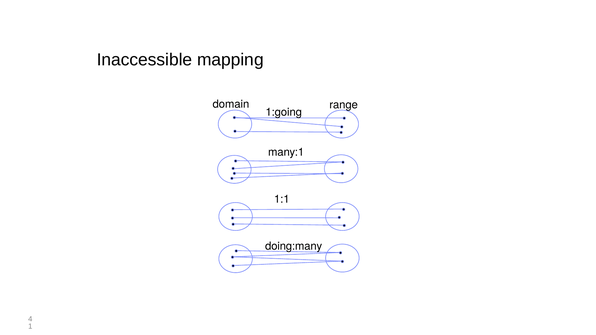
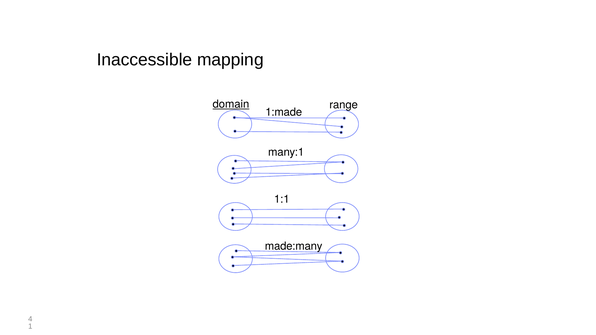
domain underline: none -> present (231, 104)
1:going: 1:going -> 1:made (284, 112)
doing:many: doing:many -> made:many (294, 246)
